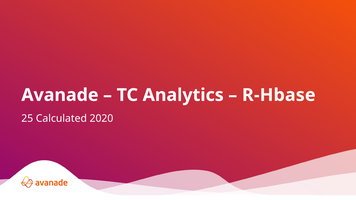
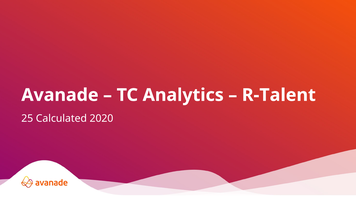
R-Hbase: R-Hbase -> R-Talent (279, 95)
